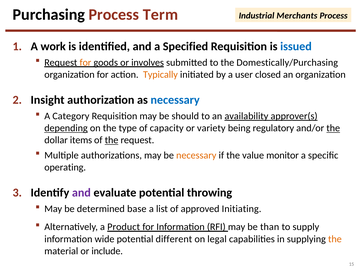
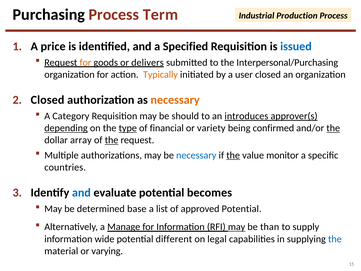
Merchants: Merchants -> Production (297, 16)
work: work -> price (53, 46)
involves: involves -> delivers (147, 62)
Domestically/Purchasing: Domestically/Purchasing -> Interpersonal/Purchasing (287, 62)
Insight: Insight -> Closed (48, 100)
necessary colour: blue -> orange (175, 100)
availability: availability -> introduces (246, 116)
type underline: none -> present (128, 128)
capacity: capacity -> financial (167, 128)
regulatory: regulatory -> confirmed (273, 128)
items: items -> array (81, 140)
necessary colour: orange -> blue (196, 155)
the underline: none -> present (233, 155)
operating: operating -> countries (65, 167)
and colour: purple -> blue (81, 193)
throwing: throwing -> becomes (209, 193)
approved Initiating: Initiating -> Potential (242, 209)
Product: Product -> Manage (124, 227)
may underline: none -> present (237, 227)
the colour: orange -> blue (335, 239)
include: include -> varying (107, 251)
